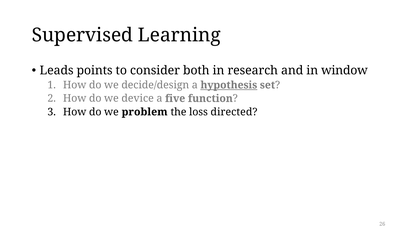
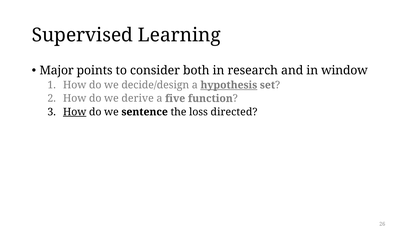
Leads: Leads -> Major (57, 71)
device: device -> derive (138, 98)
How underline: none -> present (75, 112)
problem: problem -> sentence (145, 112)
